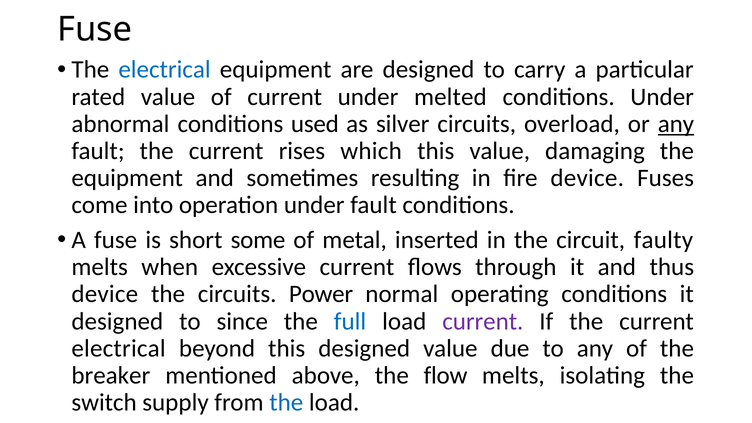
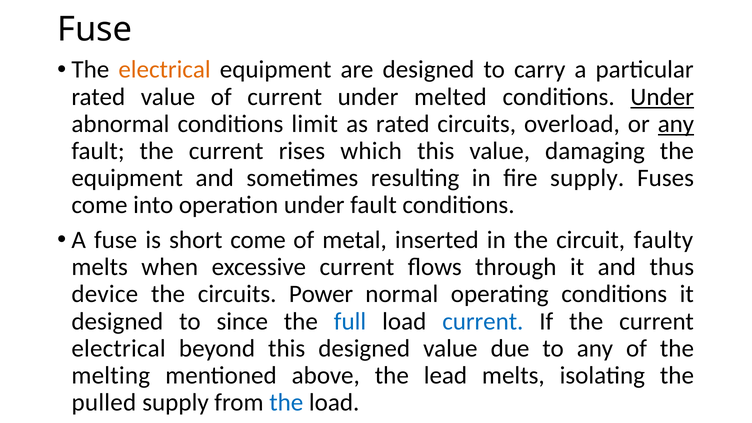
electrical colour: blue -> orange (165, 70)
Under underline: none -> present (662, 97)
used: used -> limit (315, 124)
as silver: silver -> rated (403, 124)
fire device: device -> supply (587, 178)
short some: some -> come (258, 240)
current colour: purple -> blue (483, 321)
breaker: breaker -> melting (111, 375)
flow: flow -> lead (445, 375)
switch: switch -> pulled (104, 403)
